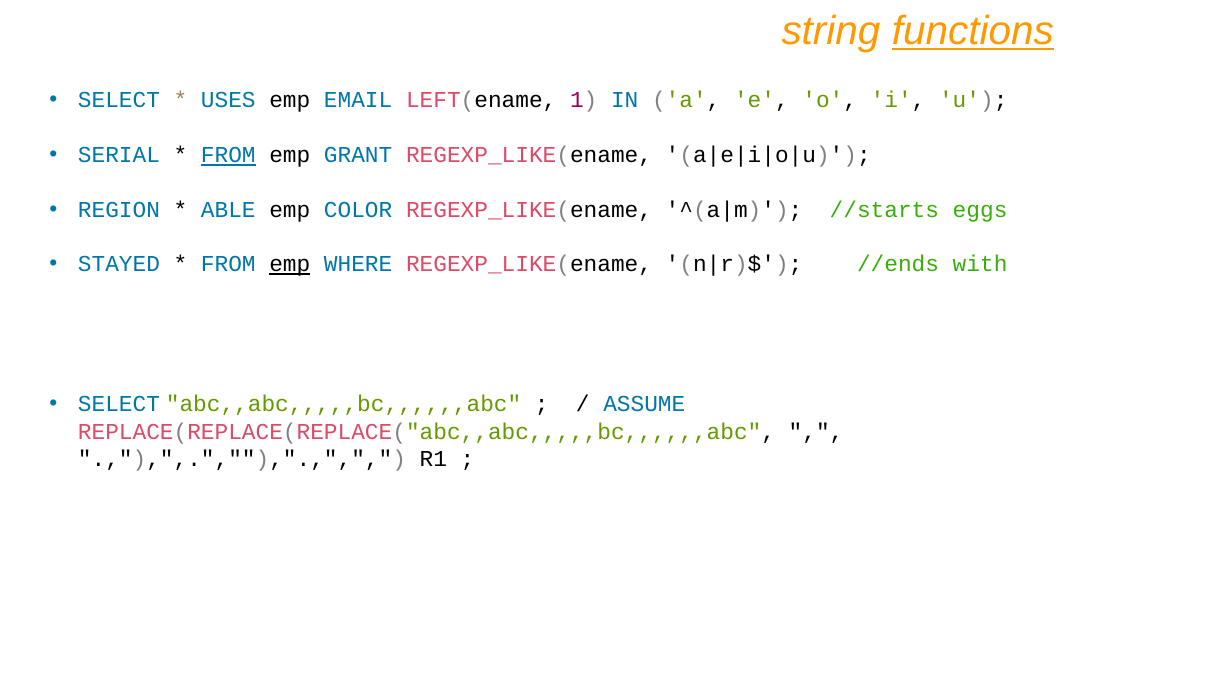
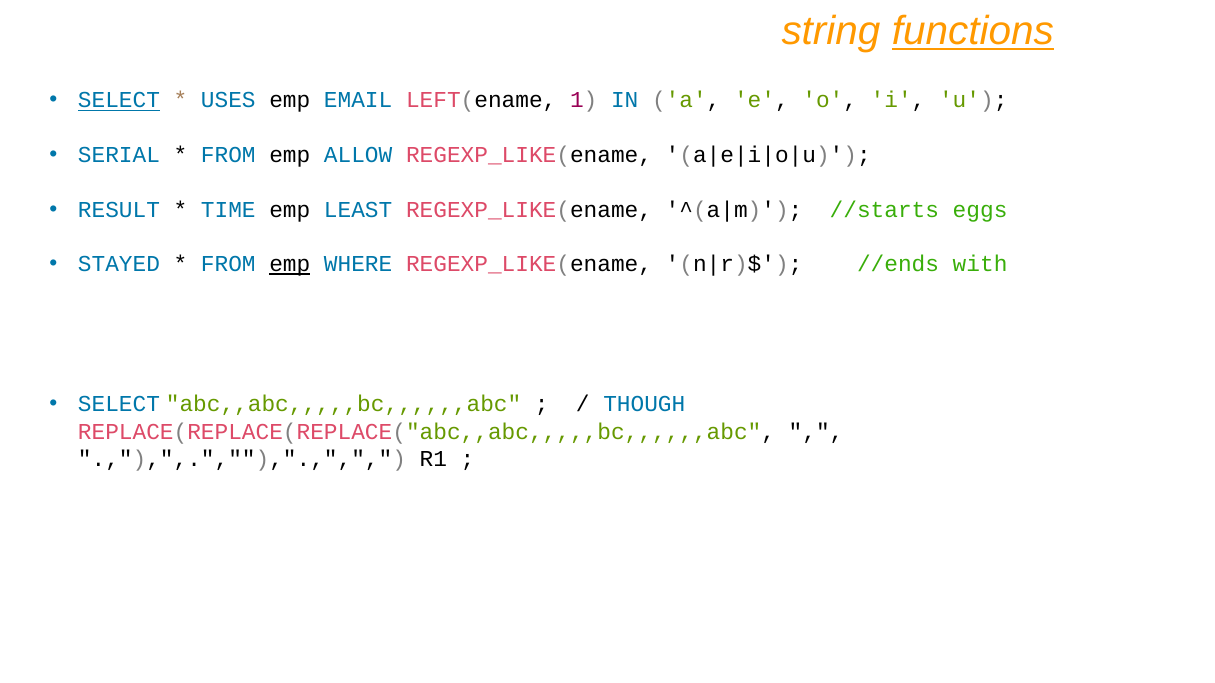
SELECT underline: none -> present (119, 101)
FROM underline: present -> none (228, 155)
GRANT: GRANT -> ALLOW (358, 155)
REGION: REGION -> RESULT (119, 210)
ABLE: ABLE -> TIME (228, 210)
COLOR: COLOR -> LEAST (358, 210)
ASSUME: ASSUME -> THOUGH (644, 404)
